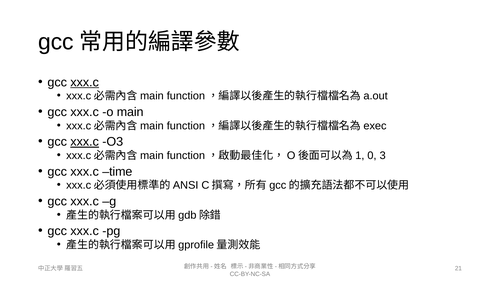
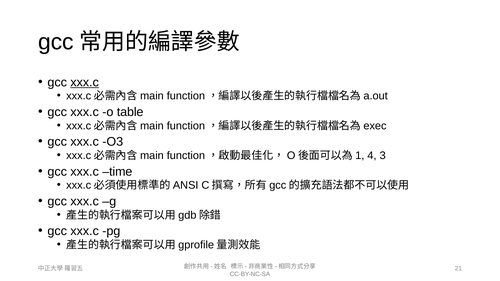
main: main -> table (130, 112)
xxx.c underline: present -> none (85, 142)
0: 0 -> 4 (372, 156)
